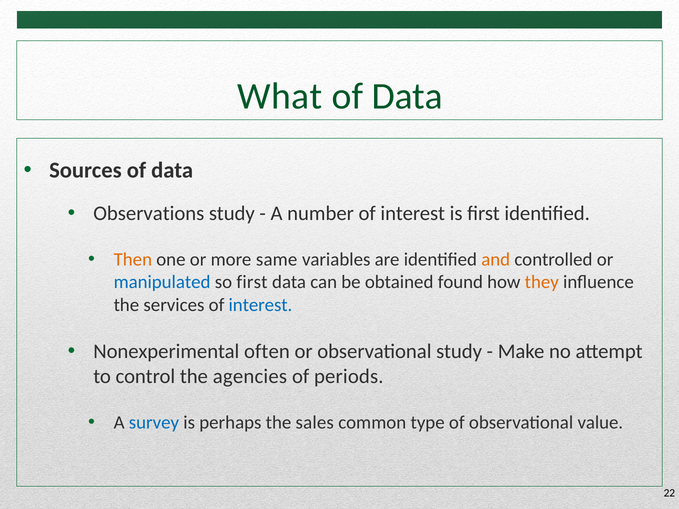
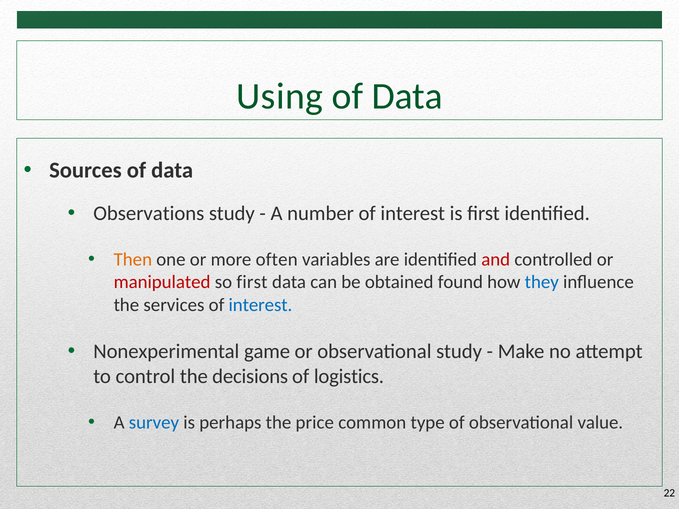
What: What -> Using (280, 96)
same: same -> often (277, 260)
and colour: orange -> red (496, 260)
manipulated colour: blue -> red (162, 282)
they colour: orange -> blue (542, 282)
often: often -> game (267, 352)
agencies: agencies -> decisions (250, 376)
periods: periods -> logistics (349, 376)
sales: sales -> price (315, 423)
